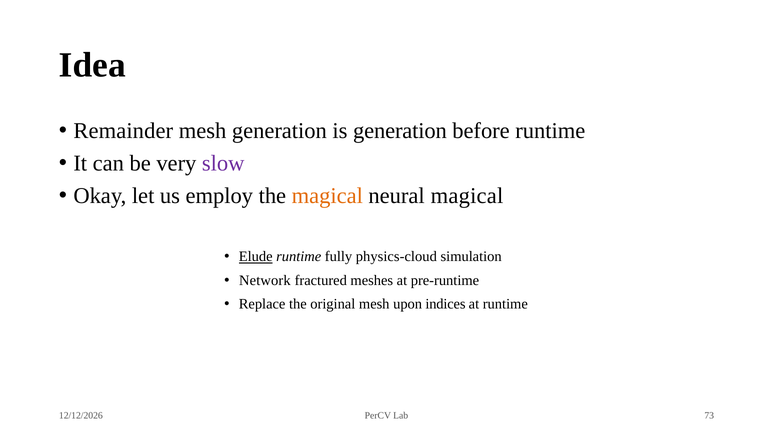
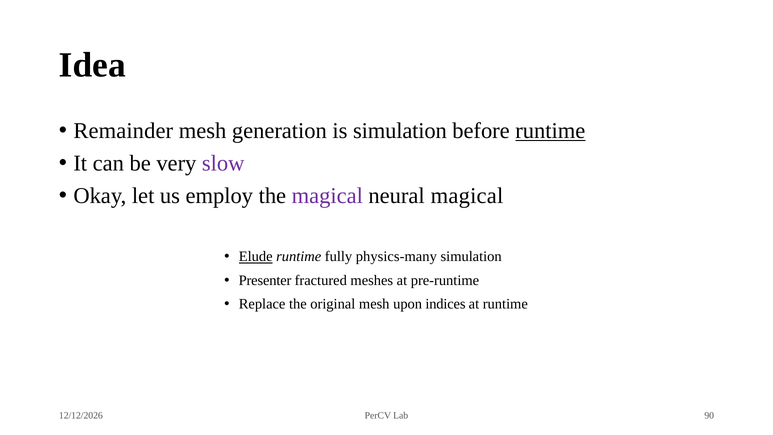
is generation: generation -> simulation (400, 131)
runtime underline: none -> present (550, 131)
magical colour: orange -> purple (327, 196)
physics-cloud: physics-cloud -> physics-many (396, 256)
Network: Network -> Presenter (265, 280)
73: 73 -> 90 (709, 415)
